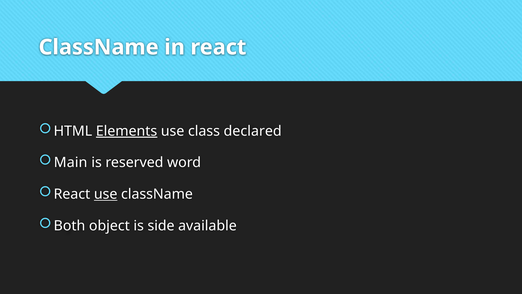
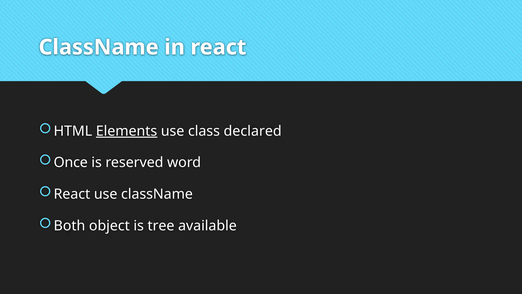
Main: Main -> Once (71, 162)
use underline: present -> none (106, 194)
side: side -> tree (161, 226)
